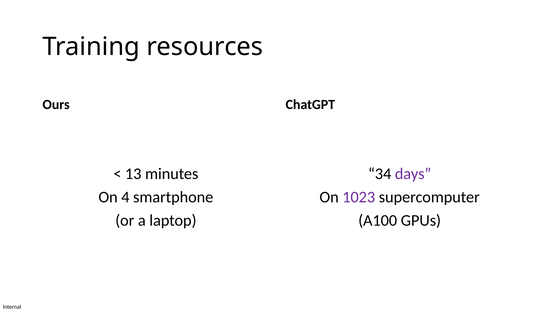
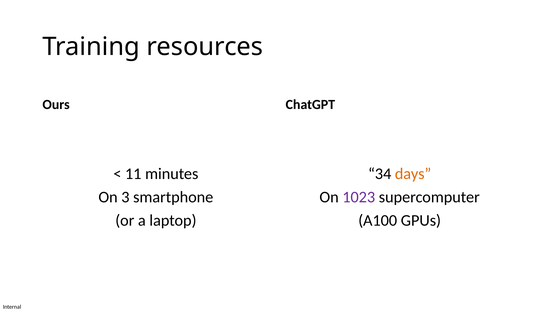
13: 13 -> 11 (133, 174)
days colour: purple -> orange (413, 174)
4: 4 -> 3 (125, 197)
